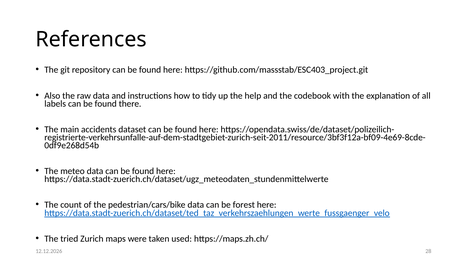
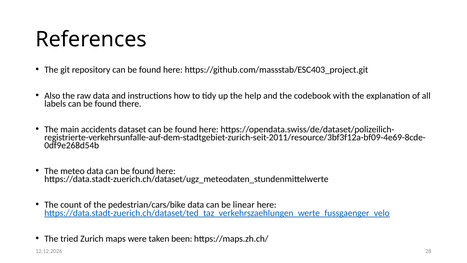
forest: forest -> linear (244, 205)
used: used -> been (182, 238)
